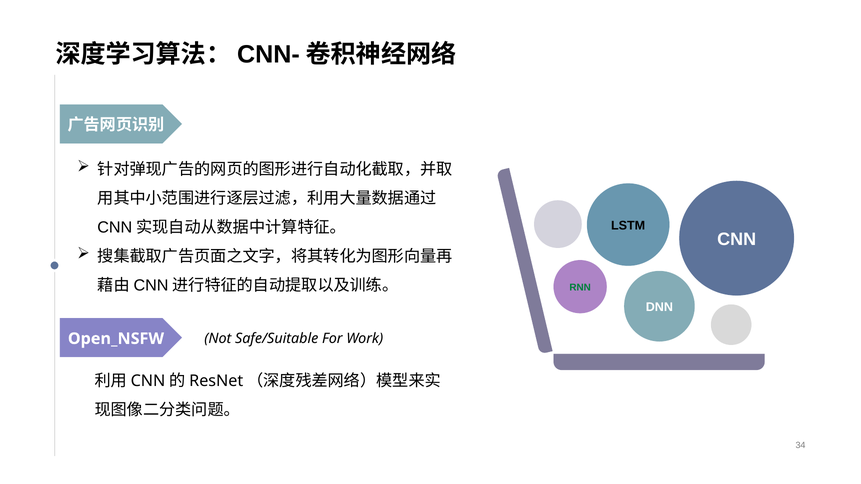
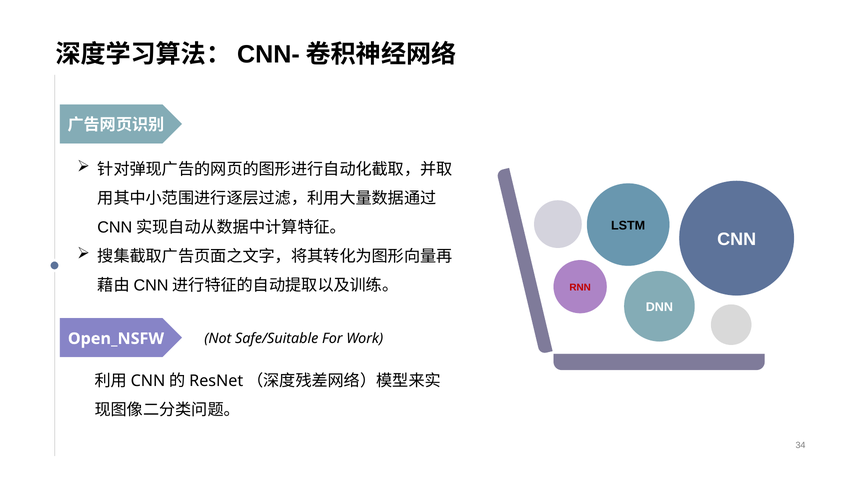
RNN colour: green -> red (580, 288)
